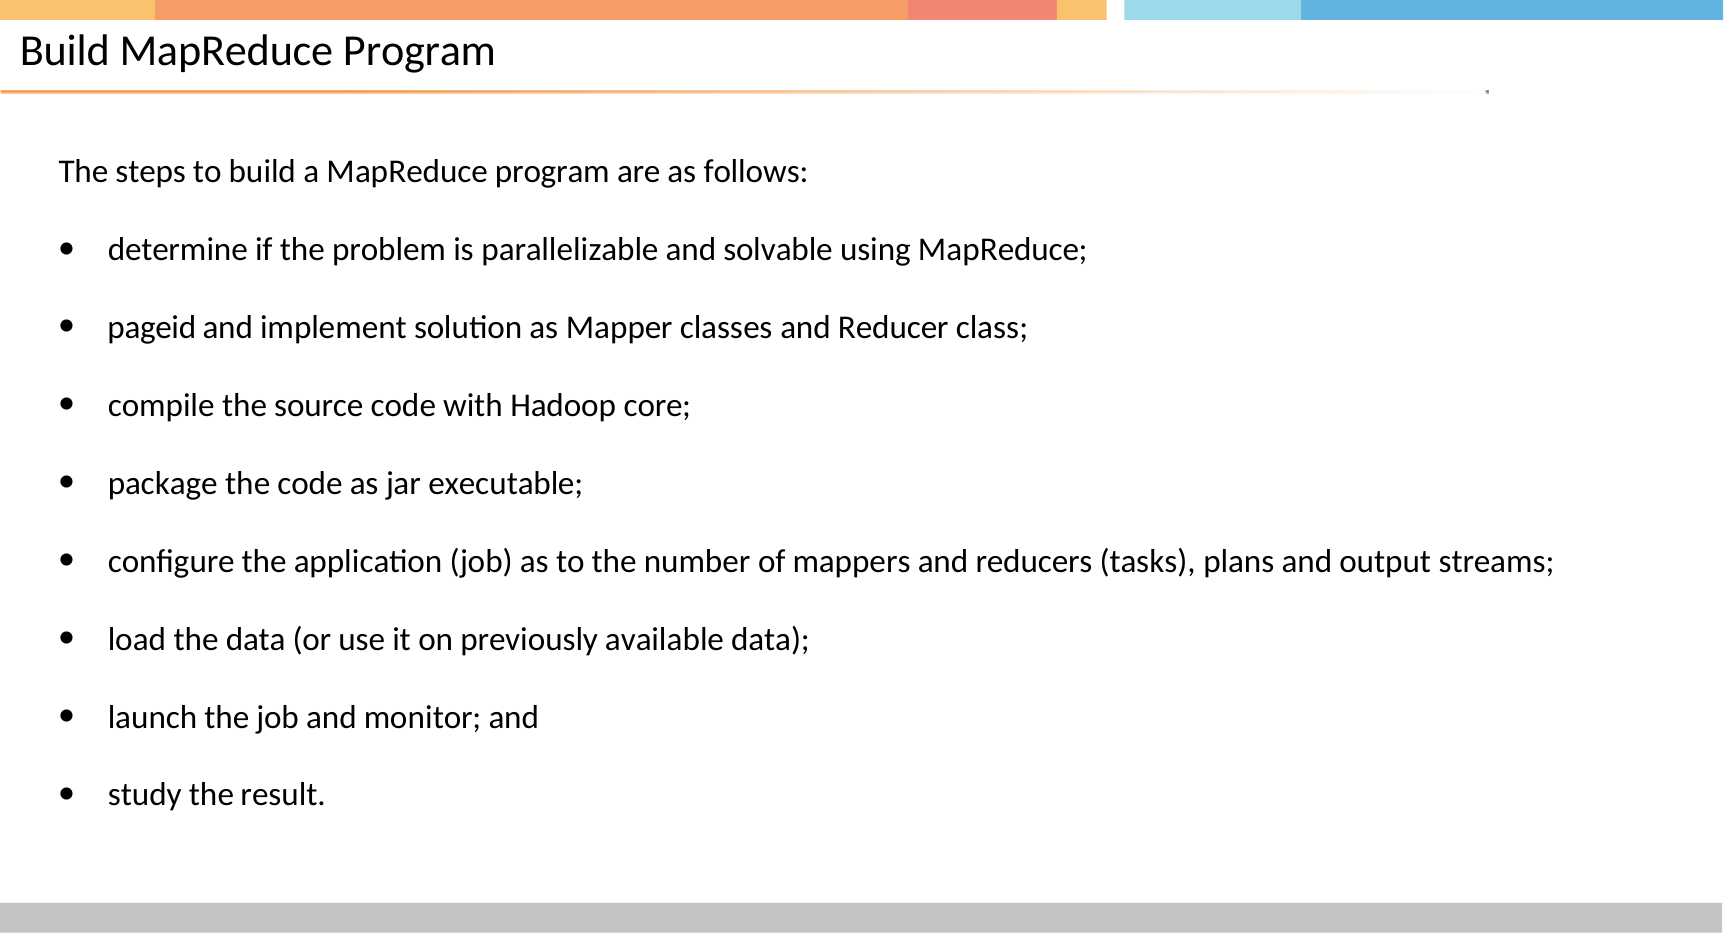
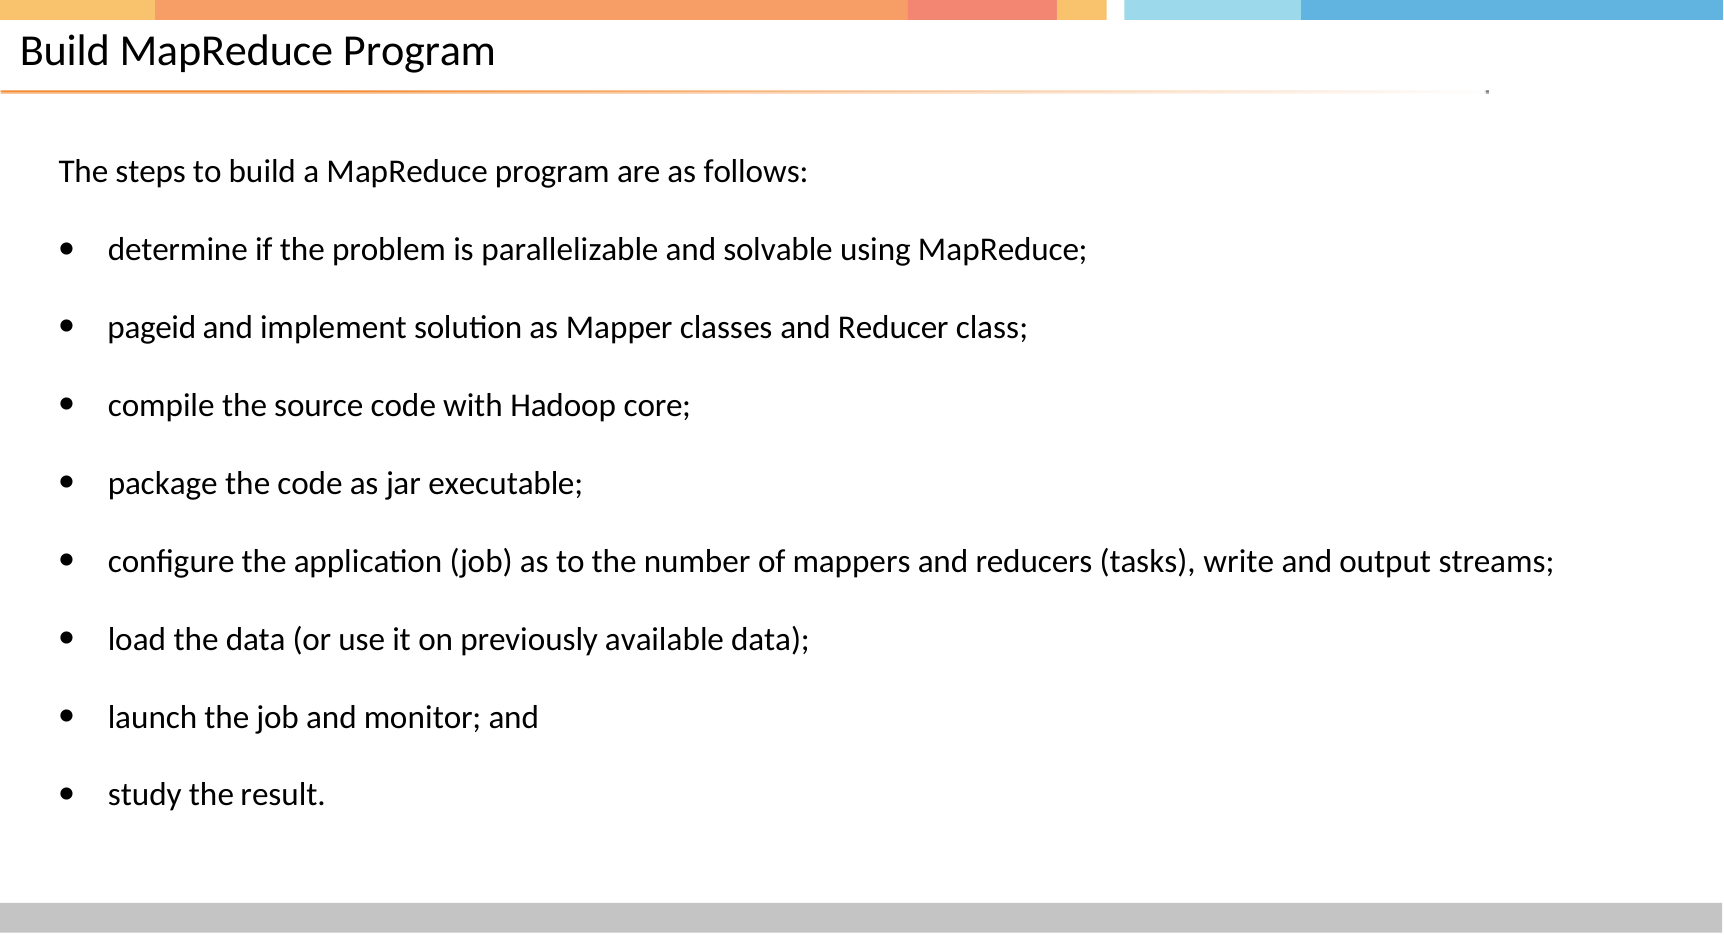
plans: plans -> write (1239, 561)
